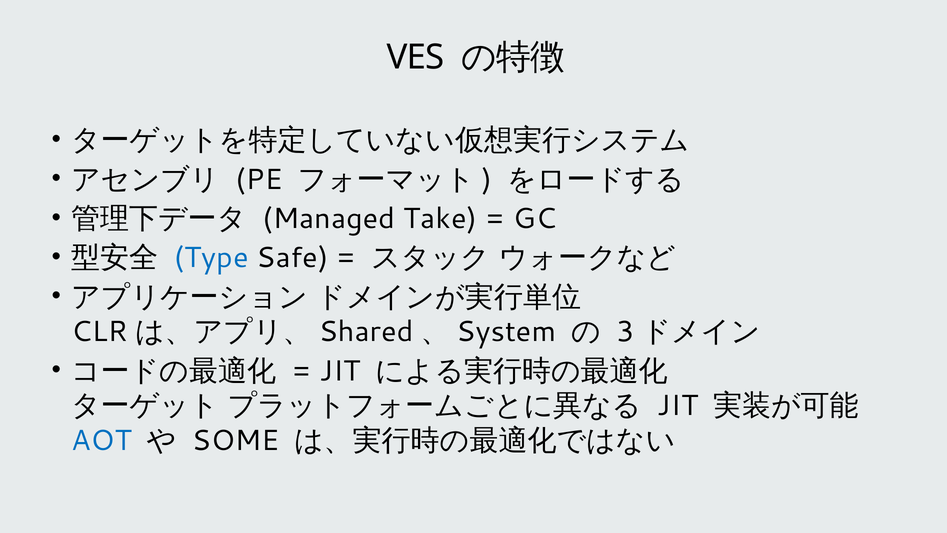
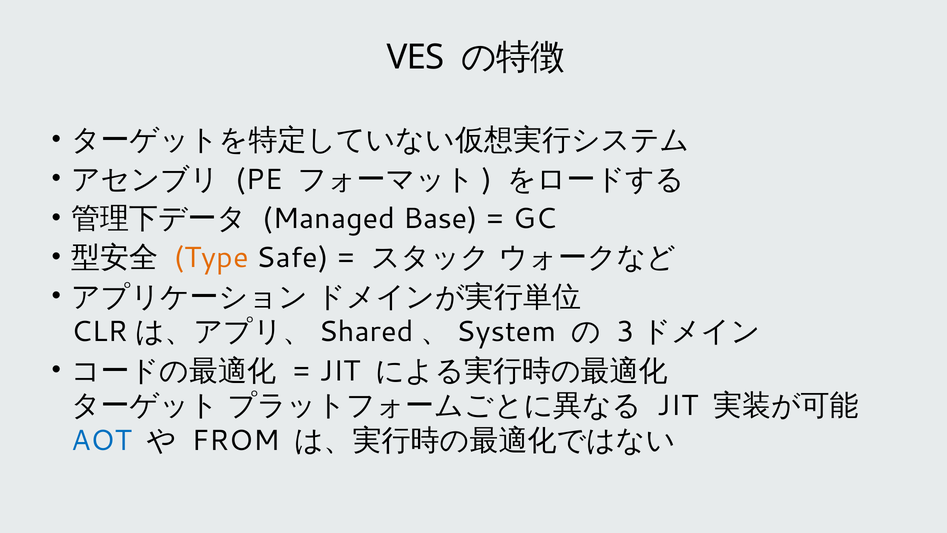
Take: Take -> Base (440, 219)
Type colour: blue -> orange (211, 258)
SOME: SOME -> FROM (236, 440)
